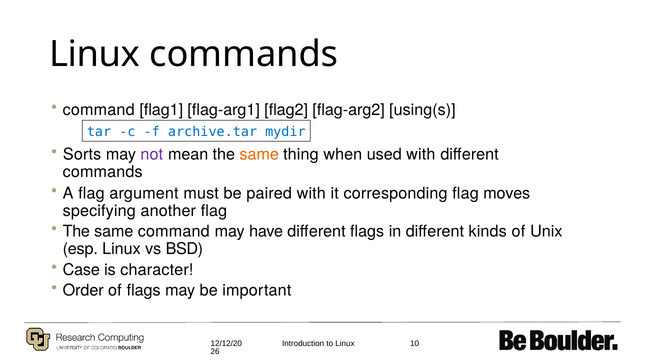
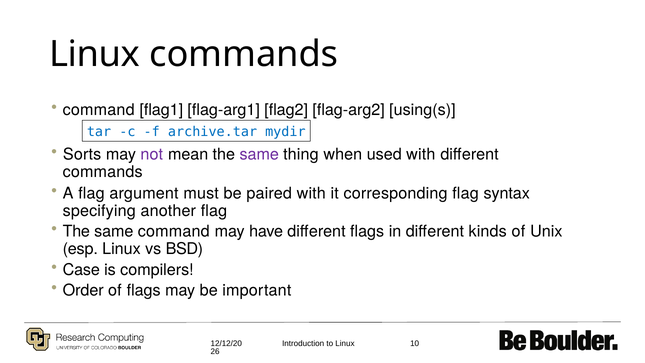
same colour: orange -> purple (259, 154)
moves: moves -> syntax (507, 193)
character: character -> compilers (157, 270)
